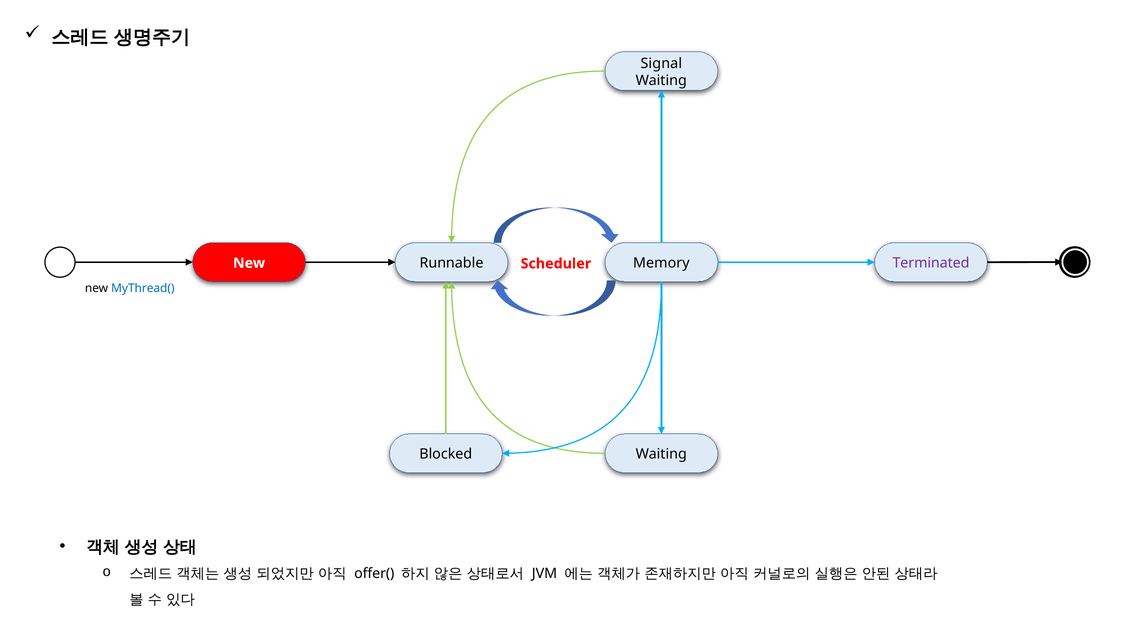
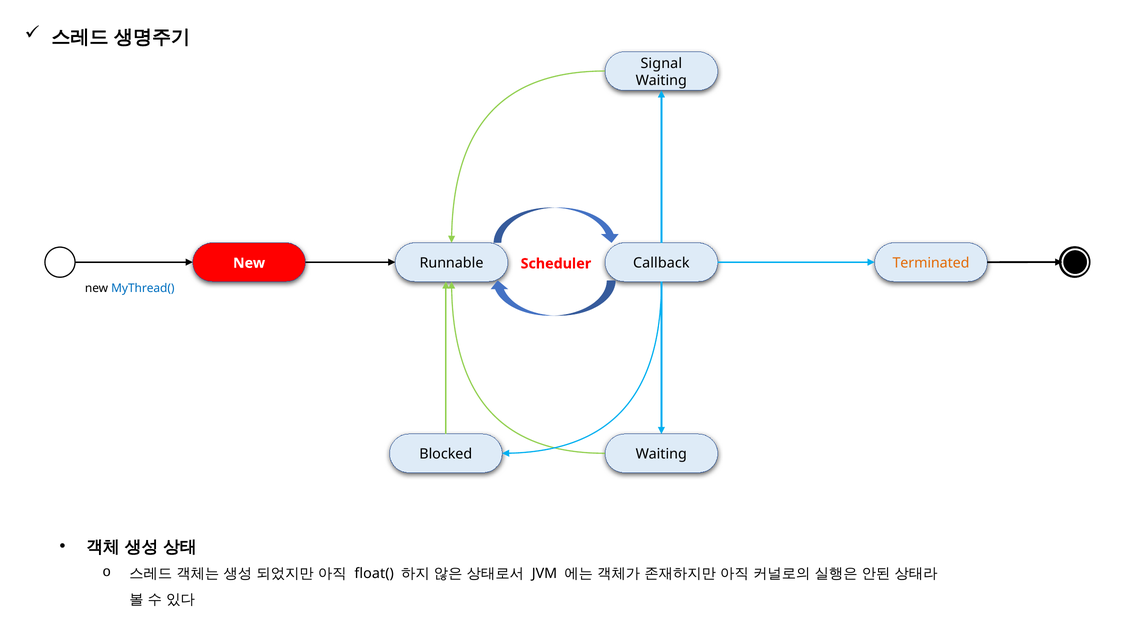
Terminated colour: purple -> orange (931, 263)
Memory: Memory -> Callback (661, 263)
offer(: offer( -> float( (374, 574)
